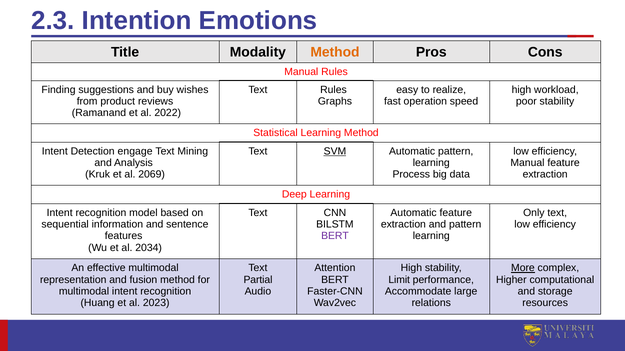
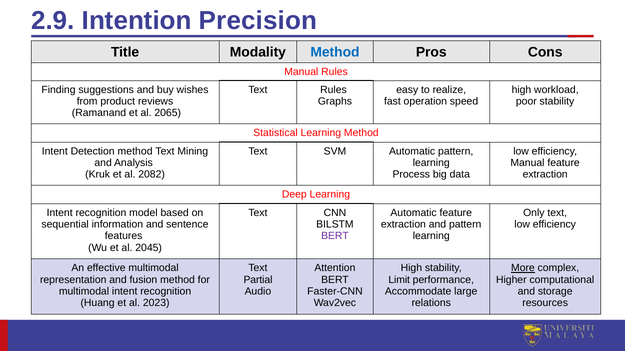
2.3: 2.3 -> 2.9 (53, 21)
Emotions: Emotions -> Precision (258, 21)
Method colour: orange -> blue (335, 52)
2022: 2022 -> 2065 (168, 113)
Detection engage: engage -> method (135, 151)
SVM underline: present -> none (335, 151)
2069: 2069 -> 2082 (152, 175)
2034: 2034 -> 2045 (149, 248)
